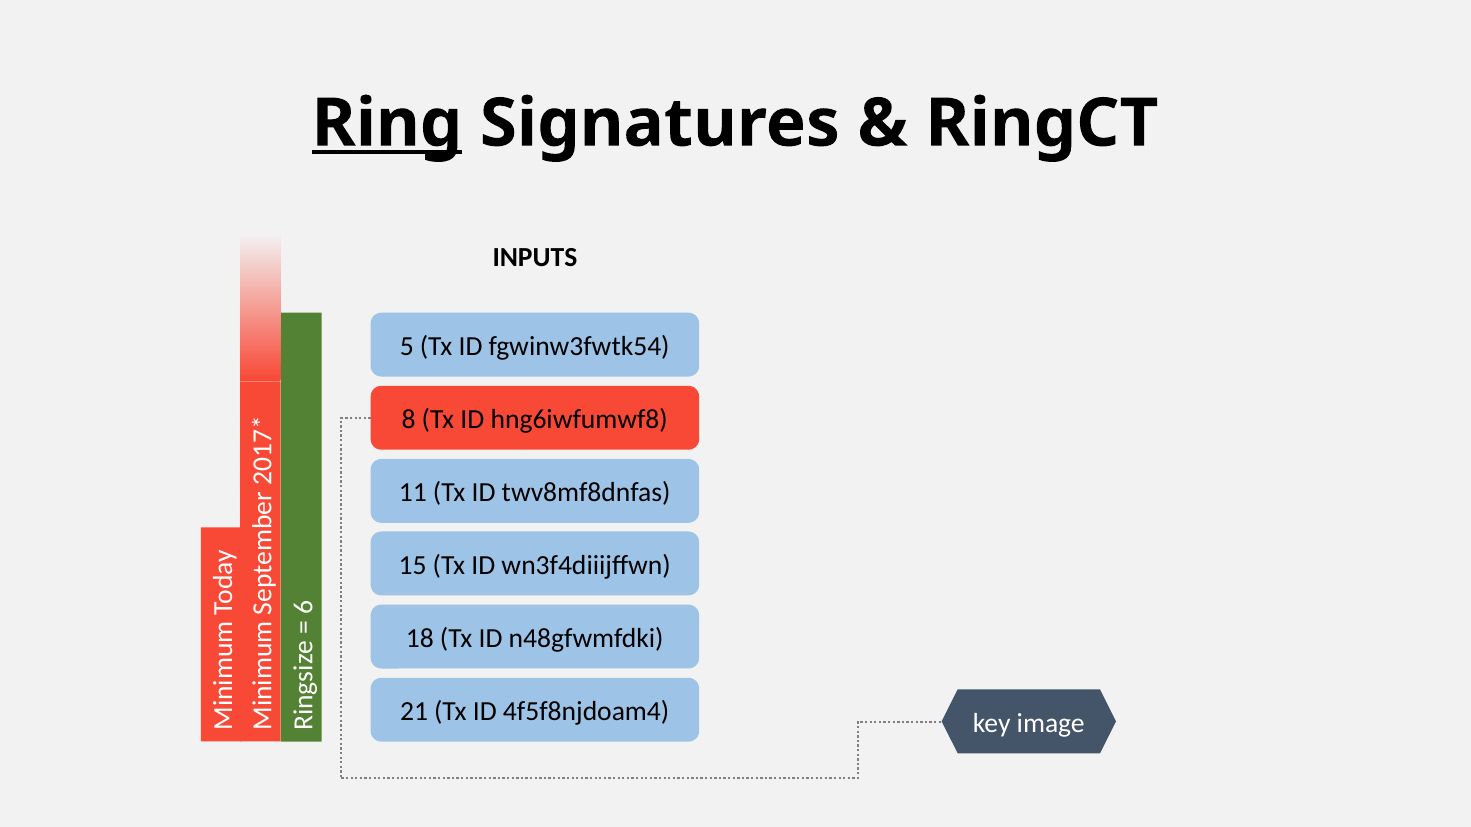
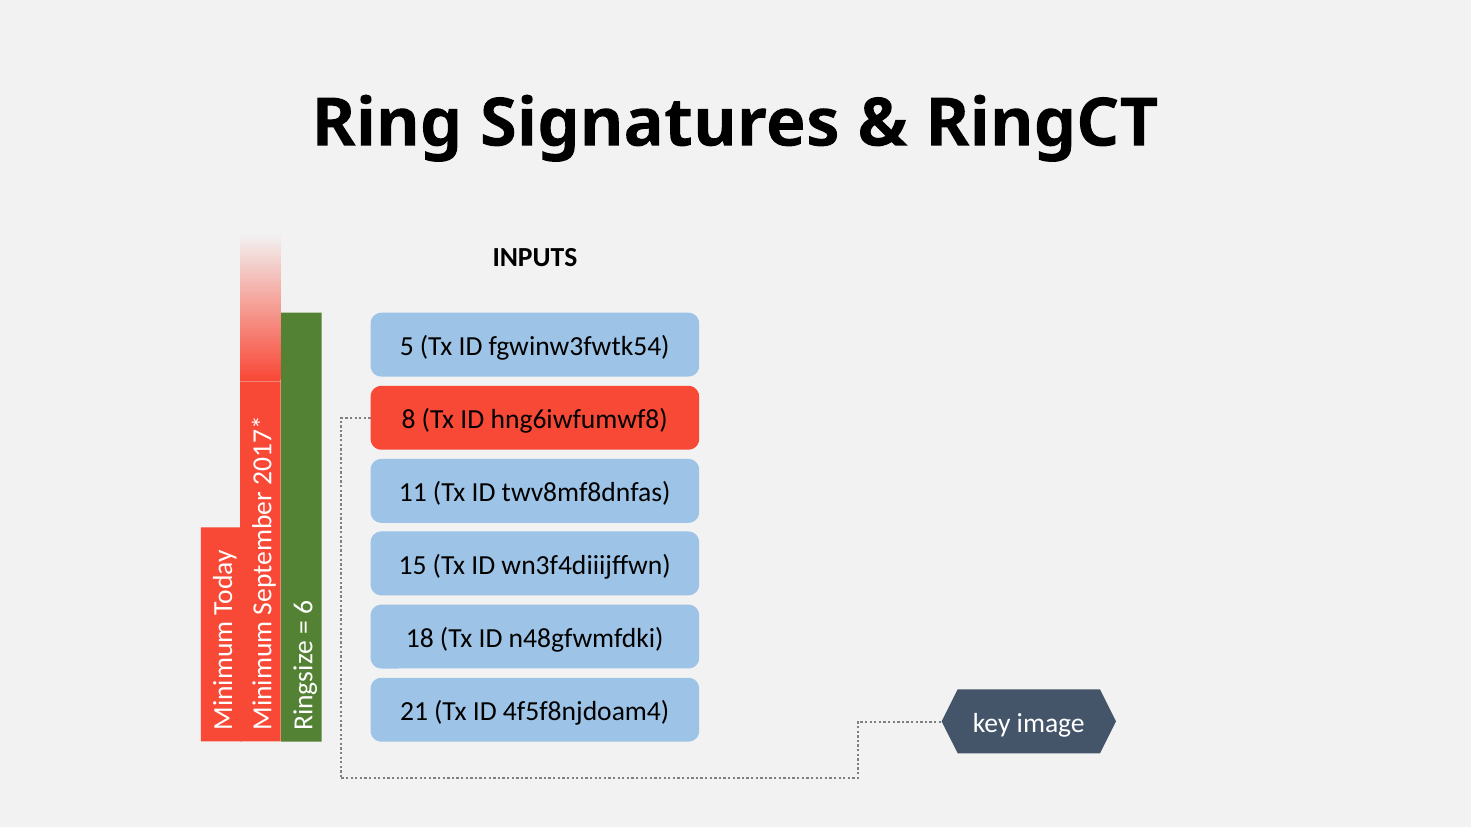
Ring underline: present -> none (387, 124)
